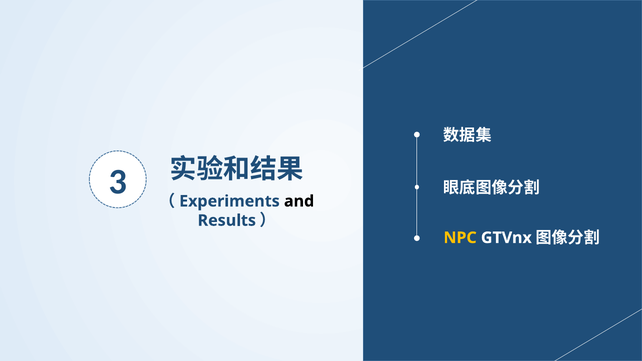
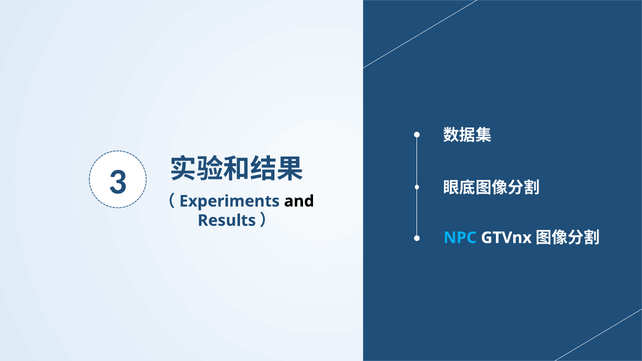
NPC colour: yellow -> light blue (460, 238)
